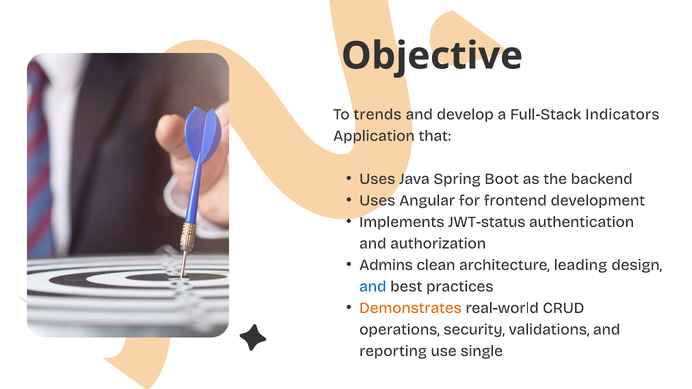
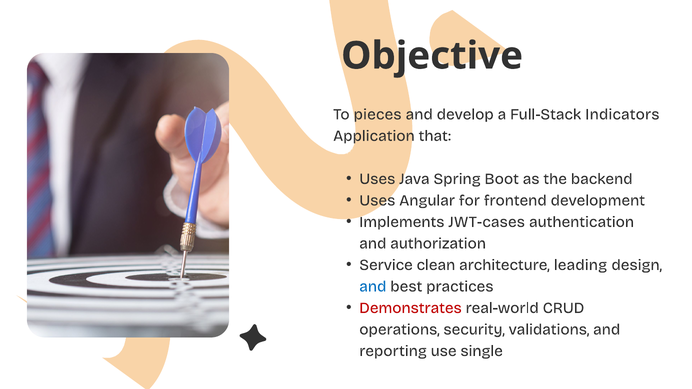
trends: trends -> pieces (378, 114)
JWT-status: JWT-status -> JWT-cases (487, 222)
Admins: Admins -> Service (386, 265)
Demonstrates colour: orange -> red (411, 308)
